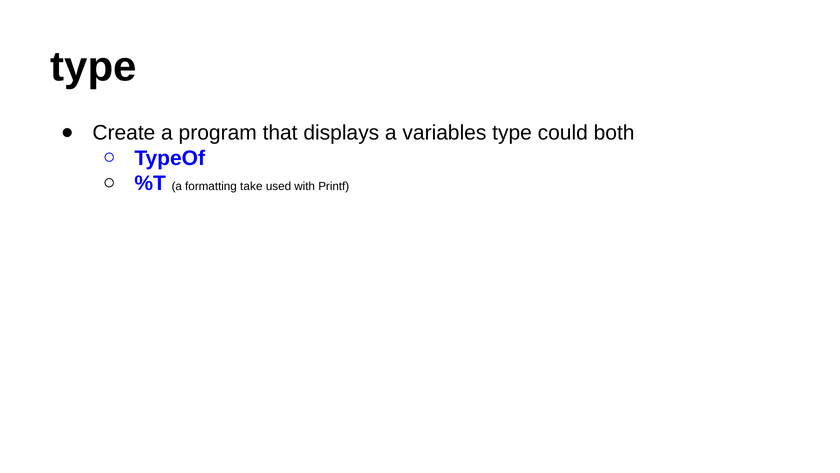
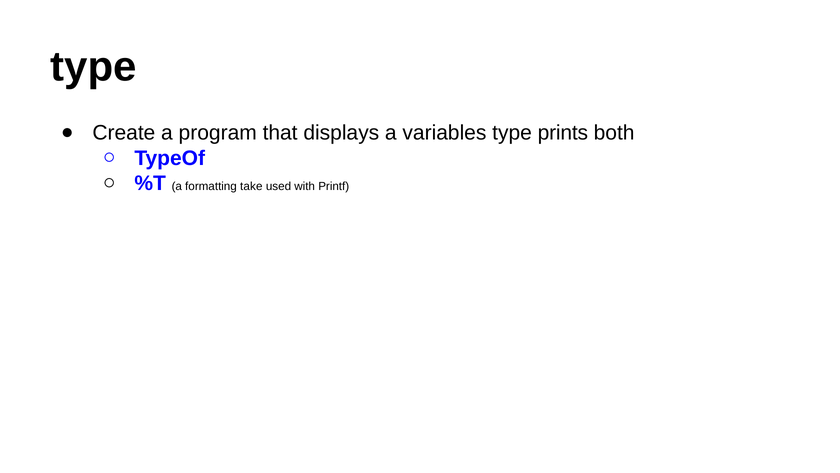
could: could -> prints (563, 133)
